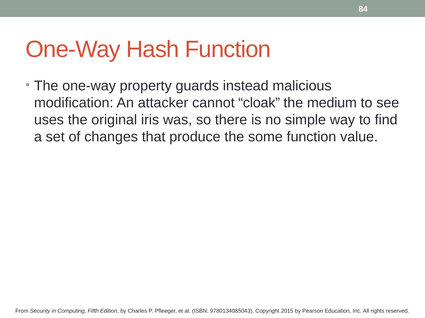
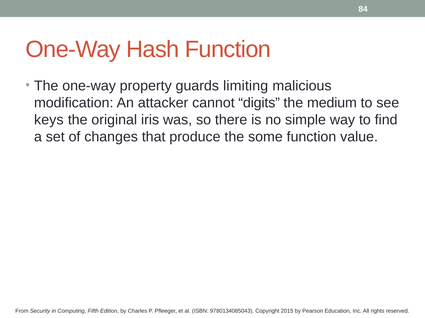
instead: instead -> limiting (246, 86)
cloak: cloak -> digits (259, 103)
uses: uses -> keys (49, 120)
